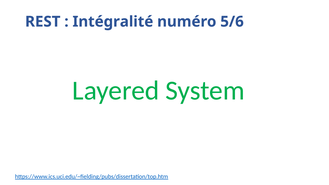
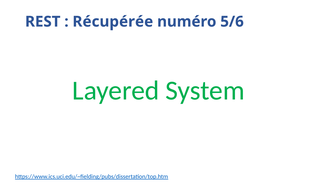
Intégralité: Intégralité -> Récupérée (113, 22)
